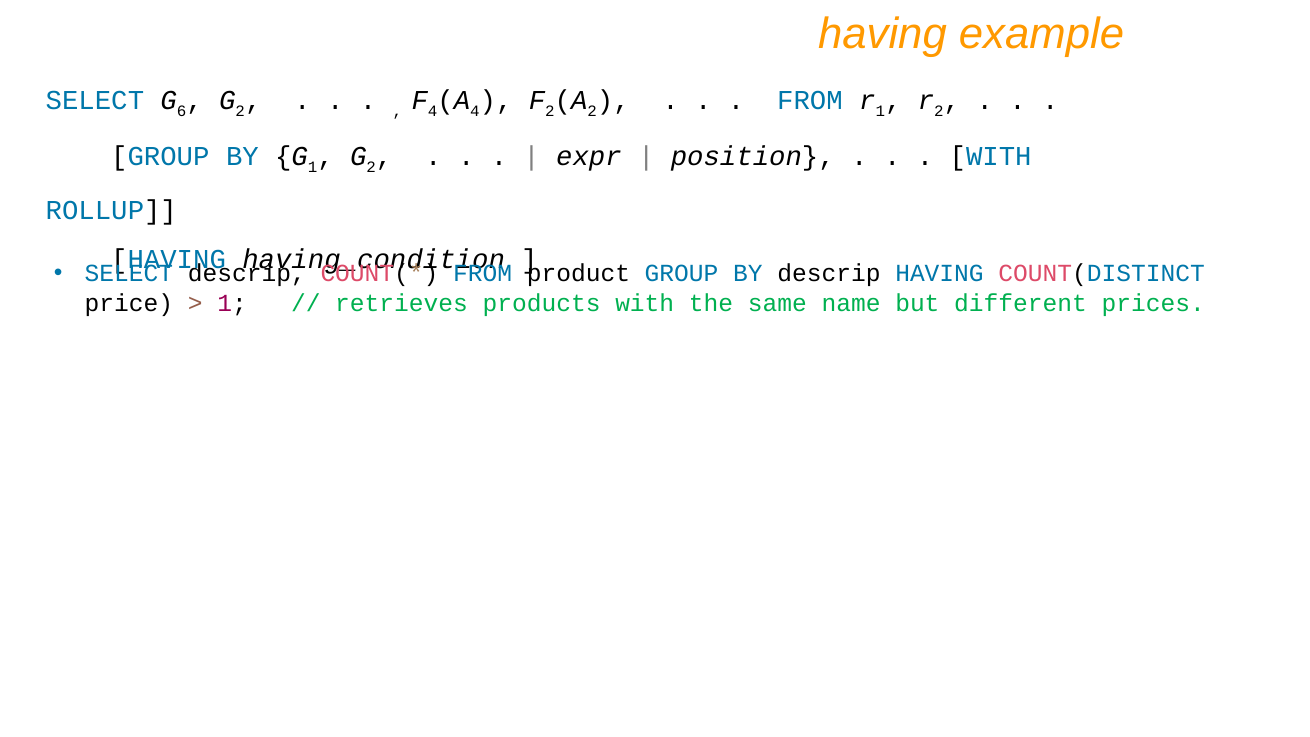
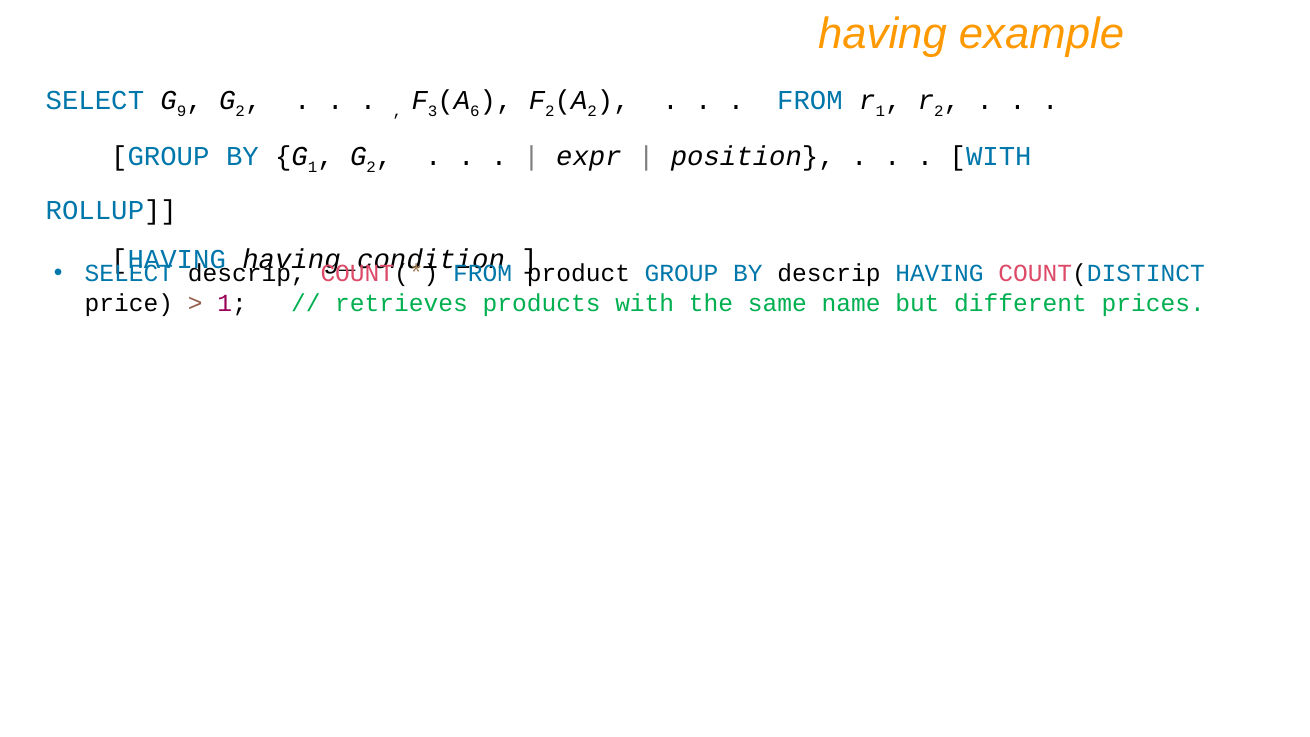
6: 6 -> 9 (182, 111)
4: 4 -> 3 (433, 111)
4: 4 -> 6 (475, 111)
